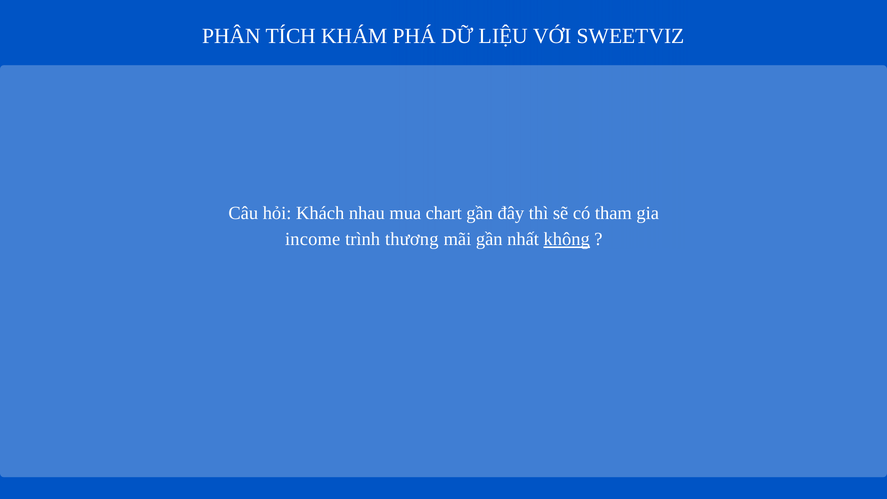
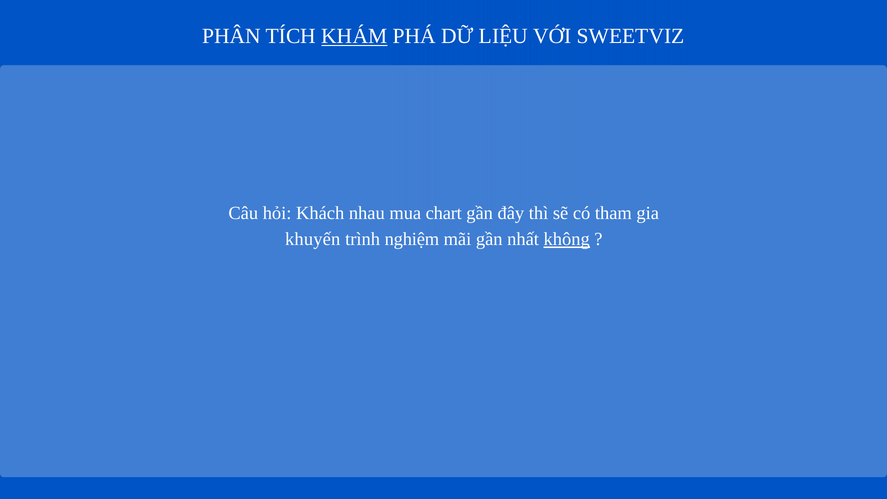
KHÁM underline: none -> present (354, 36)
income: income -> khuyến (313, 239)
thương: thương -> nghiệm (412, 239)
